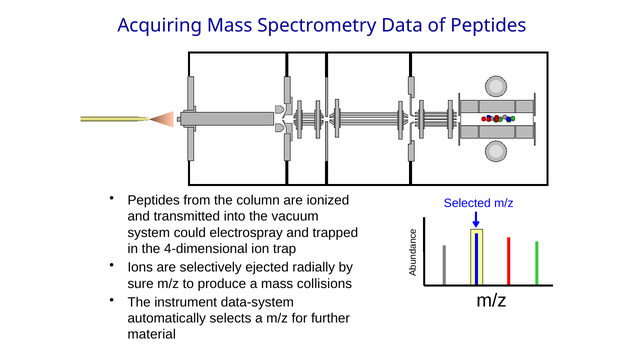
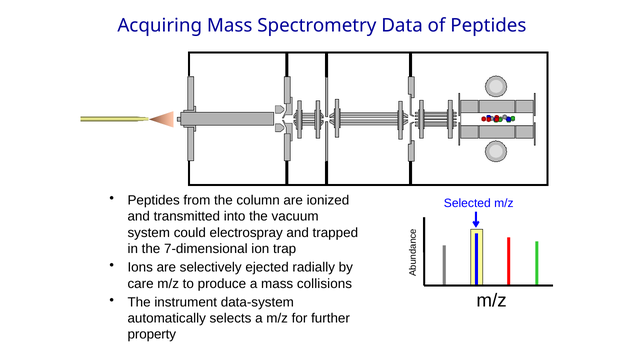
4-dimensional: 4-dimensional -> 7-dimensional (206, 249)
sure: sure -> care (141, 284)
material: material -> property (152, 335)
